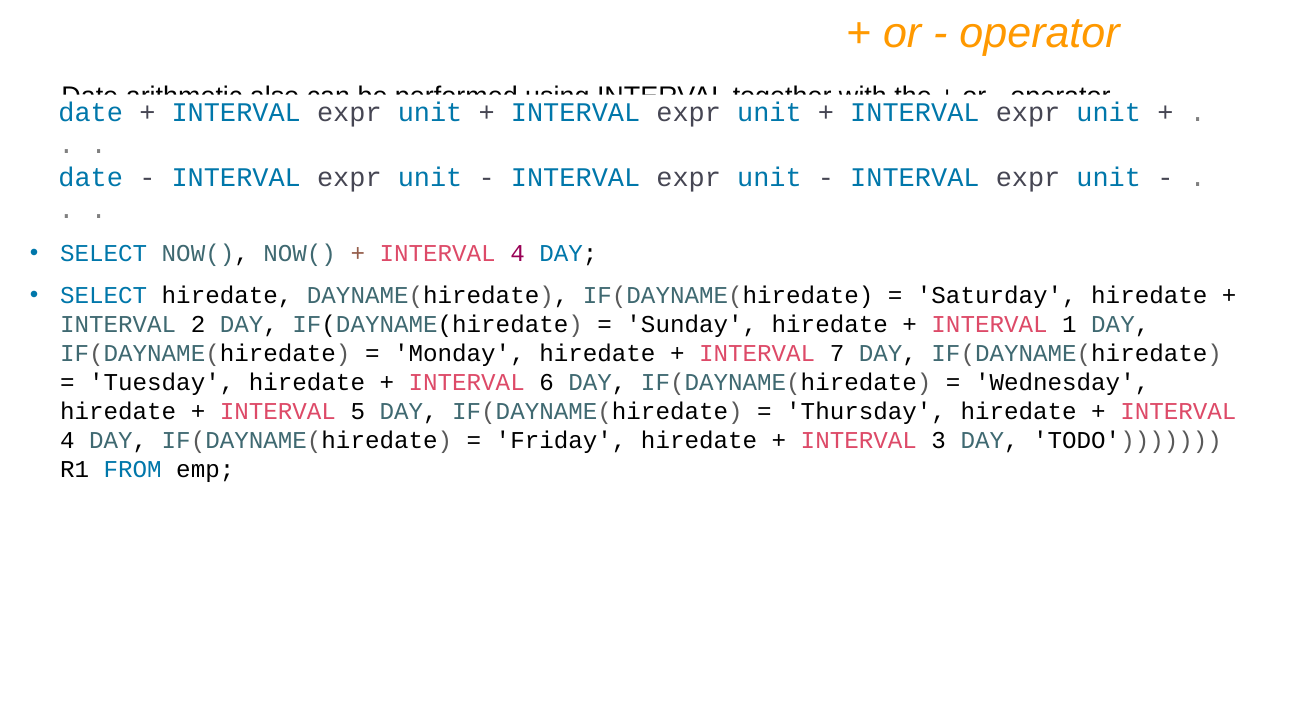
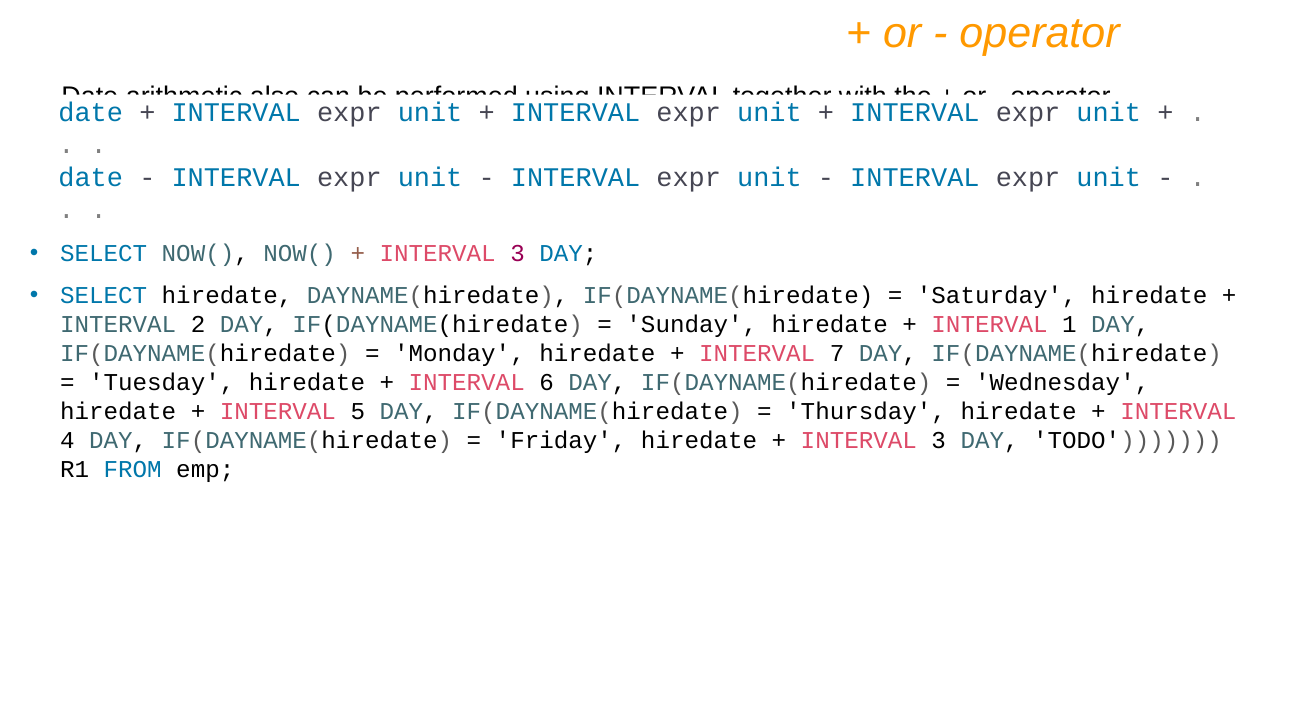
4: 4 -> 3 (518, 254)
